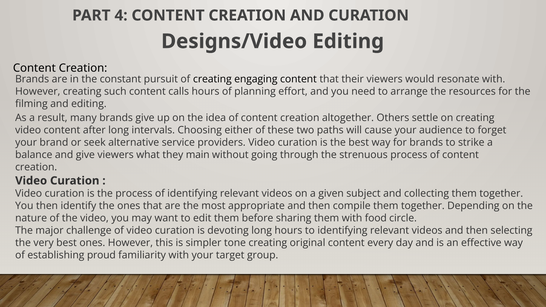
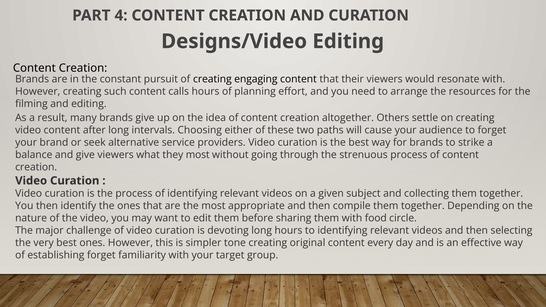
they main: main -> most (198, 155)
establishing proud: proud -> forget (101, 255)
